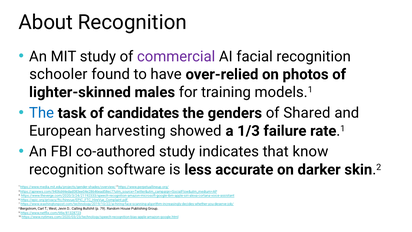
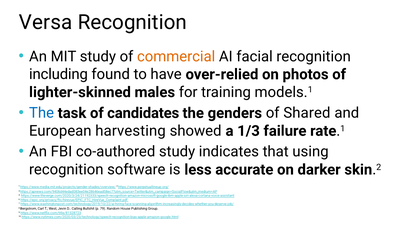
About: About -> Versa (46, 22)
commercial colour: purple -> orange (176, 56)
schooler: schooler -> including (58, 74)
know: know -> using (311, 152)
